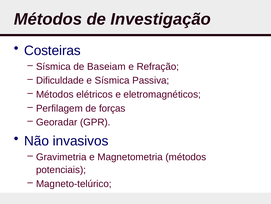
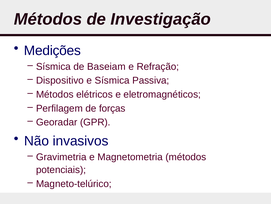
Costeiras: Costeiras -> Medições (52, 50)
Dificuldade: Dificuldade -> Dispositivo (60, 80)
